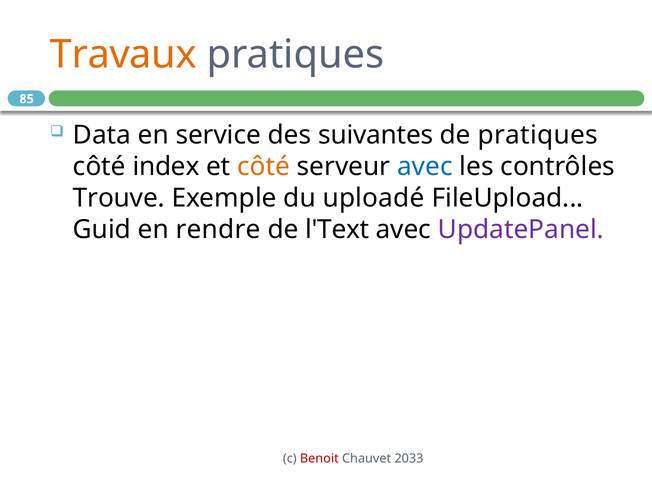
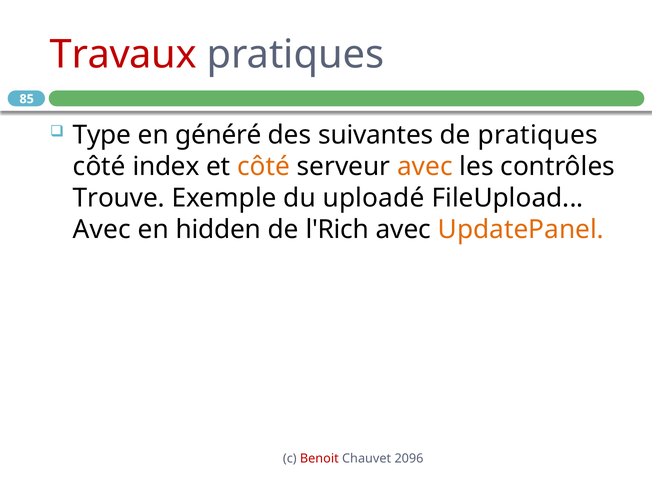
Travaux colour: orange -> red (123, 54)
Data: Data -> Type (102, 135)
service: service -> généré (218, 135)
avec colour: blue -> orange (425, 166)
Guid: Guid -> Avec (102, 229)
rendre: rendre -> hidden (218, 229)
l'Text: l'Text -> l'Rich (337, 229)
UpdatePanel colour: purple -> orange (521, 229)
2033: 2033 -> 2096 (409, 458)
